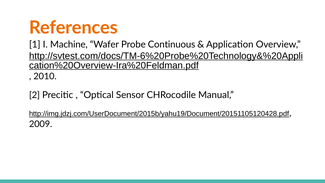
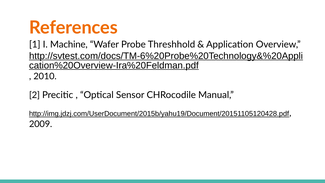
Continuous: Continuous -> Threshhold (171, 45)
